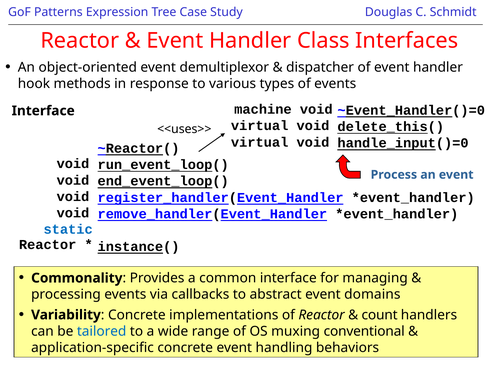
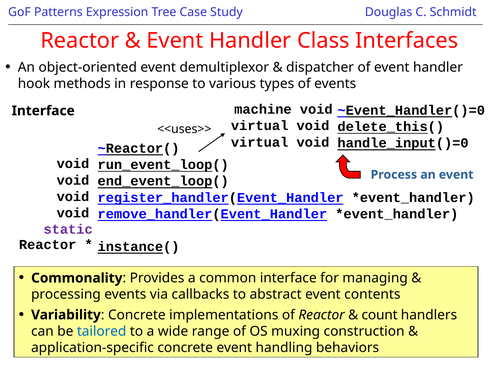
static colour: blue -> purple (68, 229)
domains: domains -> contents (372, 295)
conventional: conventional -> construction (364, 331)
